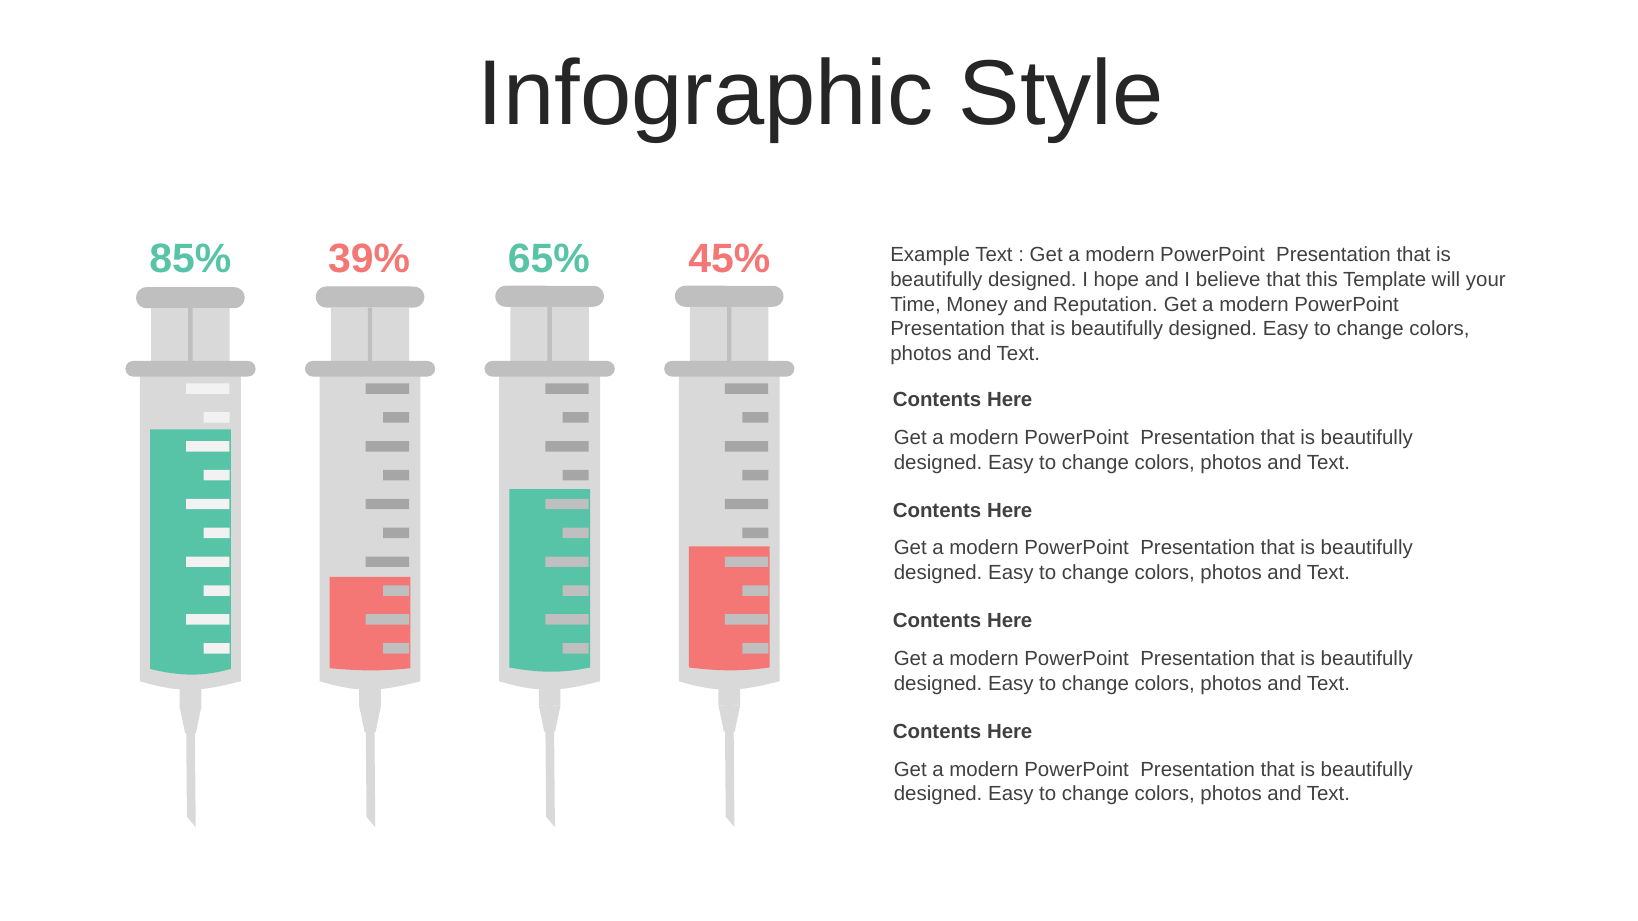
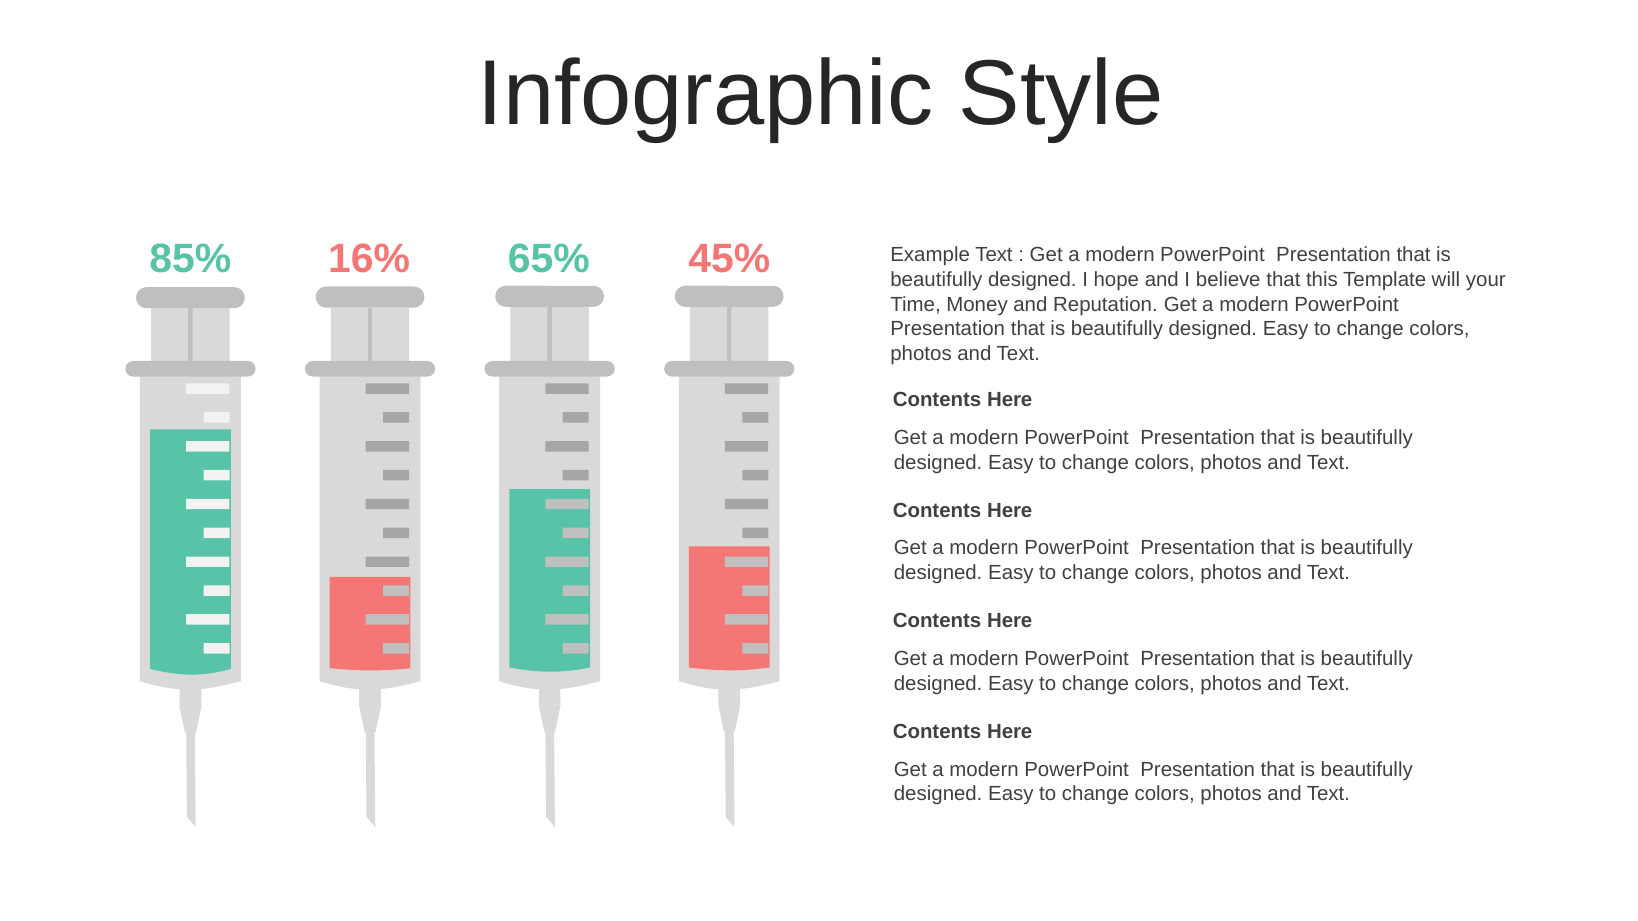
39%: 39% -> 16% (369, 259)
